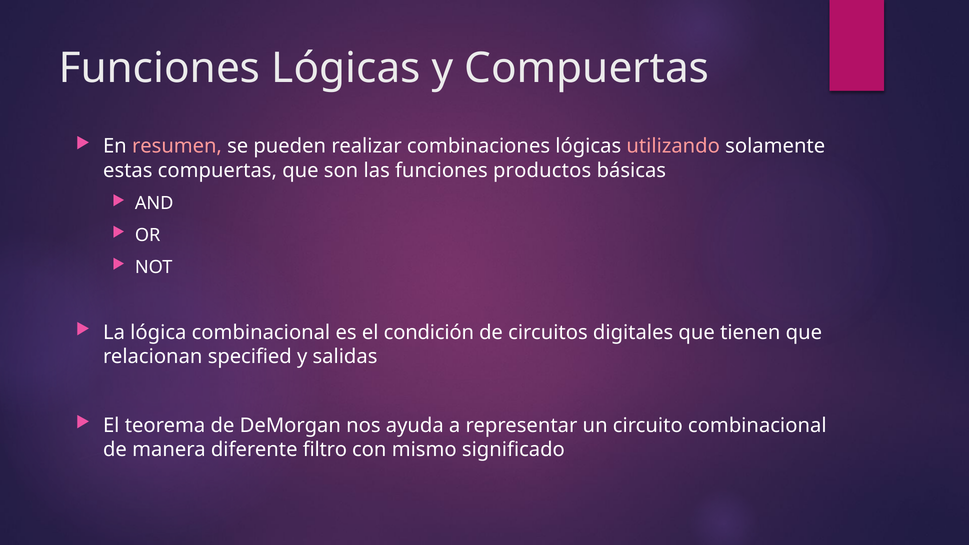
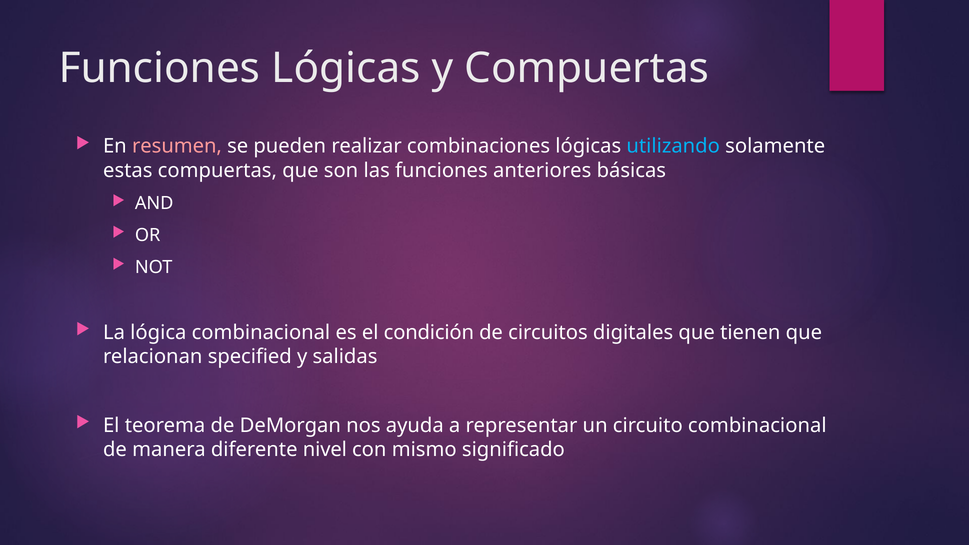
utilizando colour: pink -> light blue (673, 146)
productos: productos -> anteriores (542, 170)
filtro: filtro -> nivel (325, 450)
